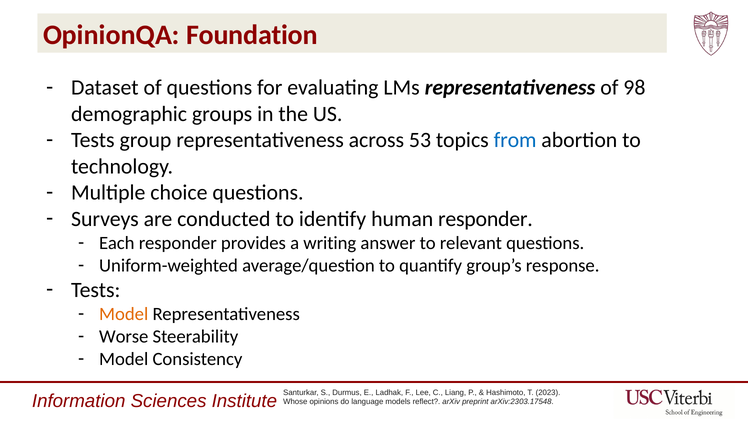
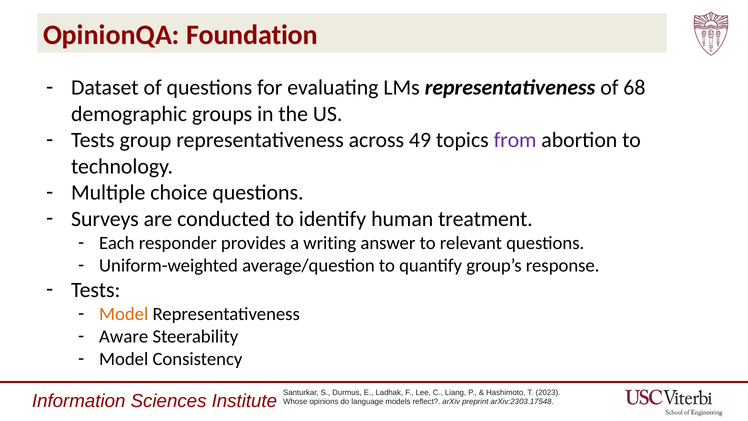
98: 98 -> 68 (634, 88)
53: 53 -> 49 (420, 140)
from colour: blue -> purple (515, 140)
human responder: responder -> treatment (485, 219)
Worse: Worse -> Aware (124, 336)
